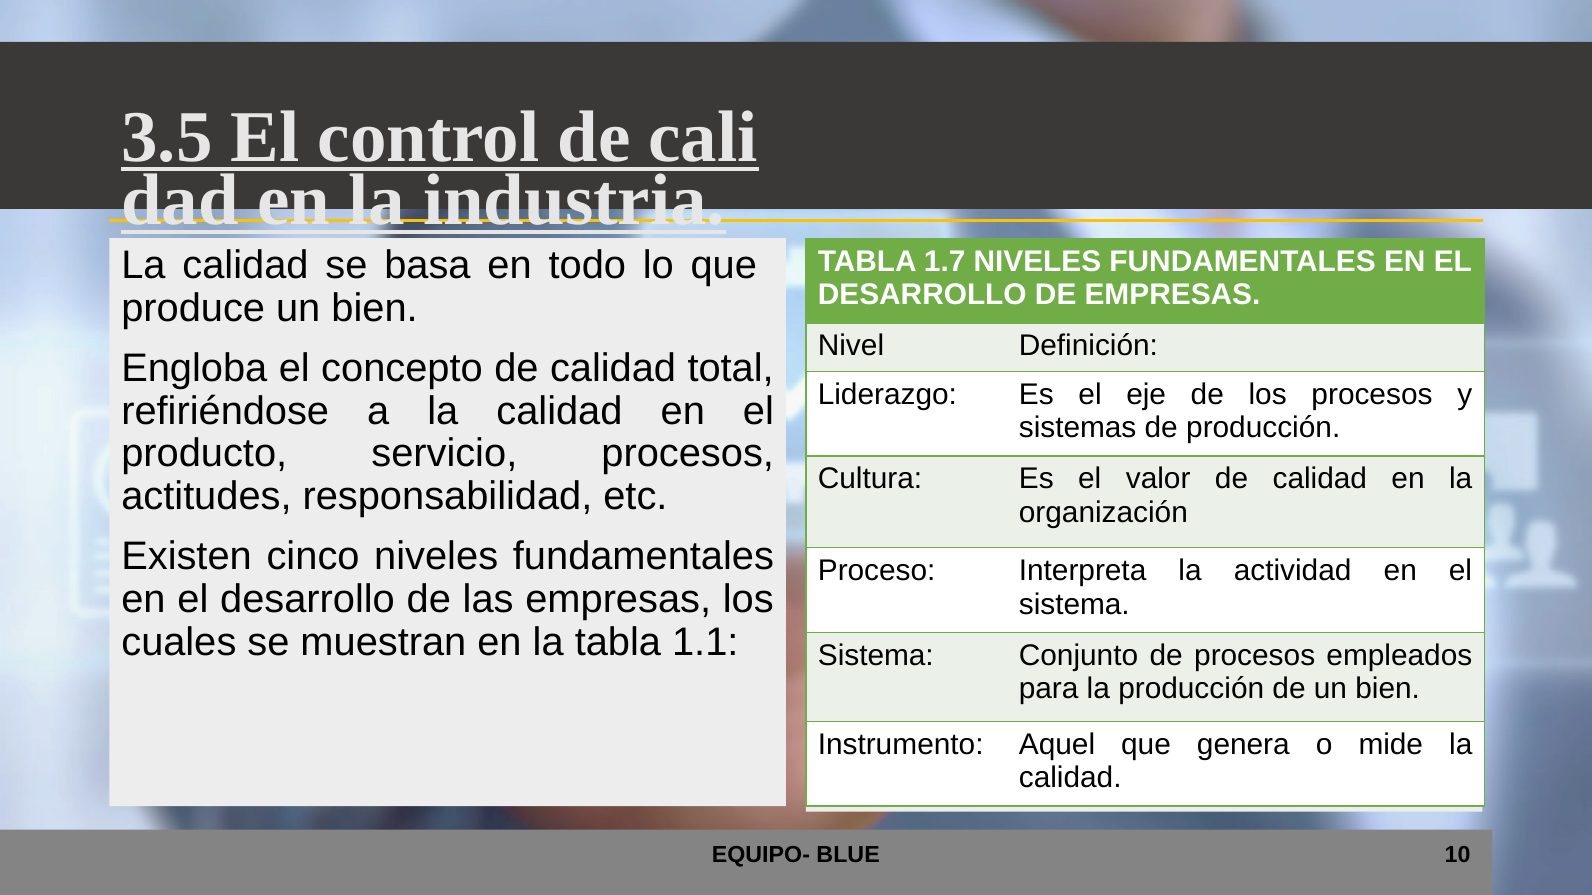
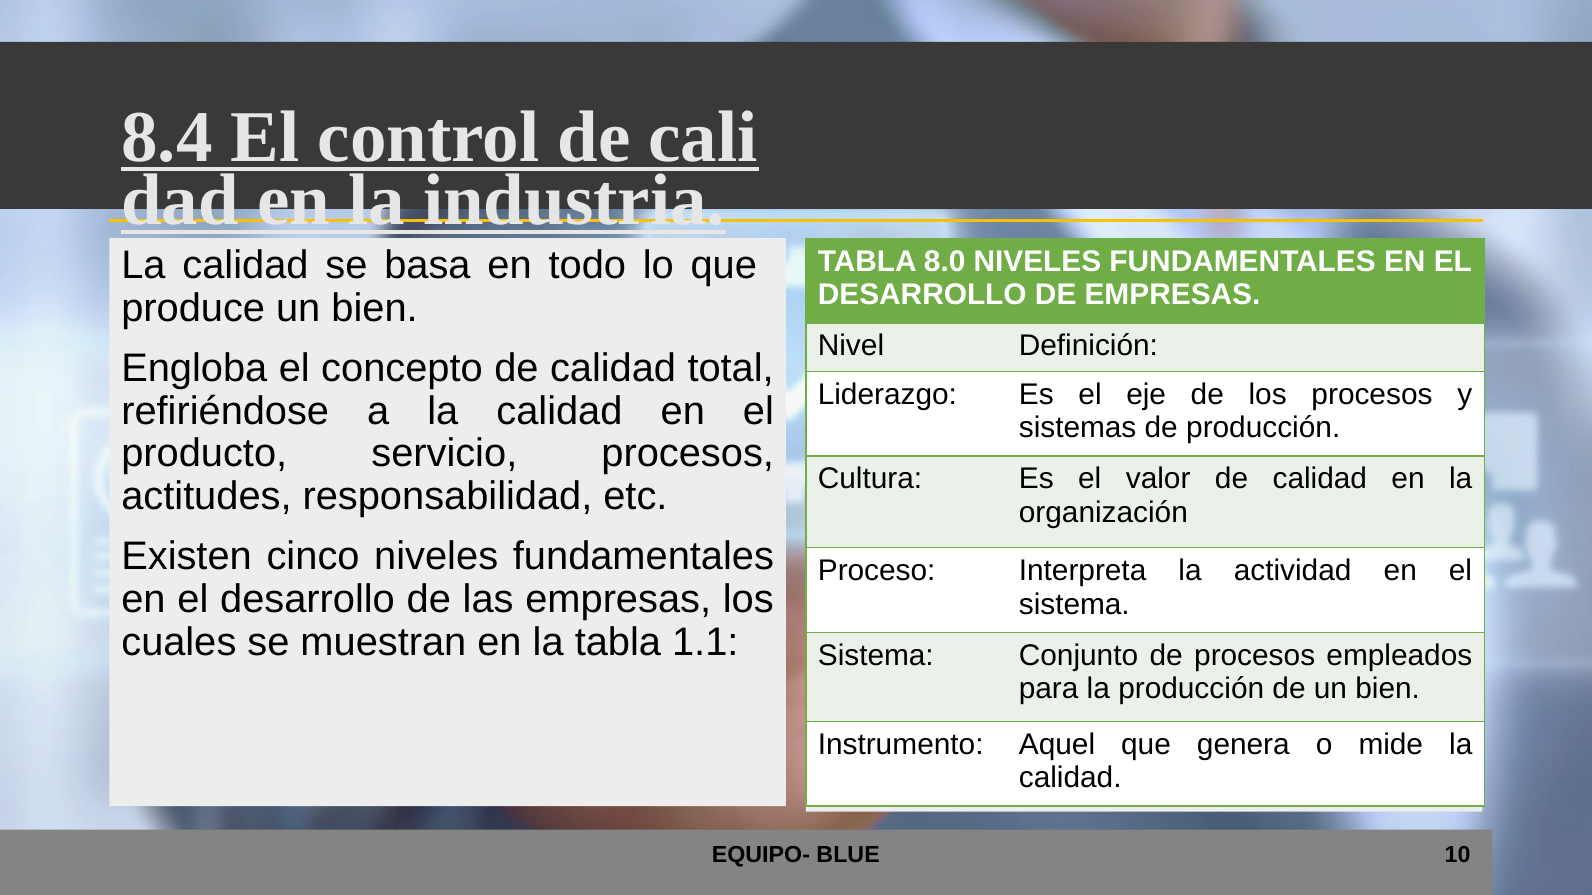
3.5: 3.5 -> 8.4 (167, 137)
1.7: 1.7 -> 8.0 (945, 262)
